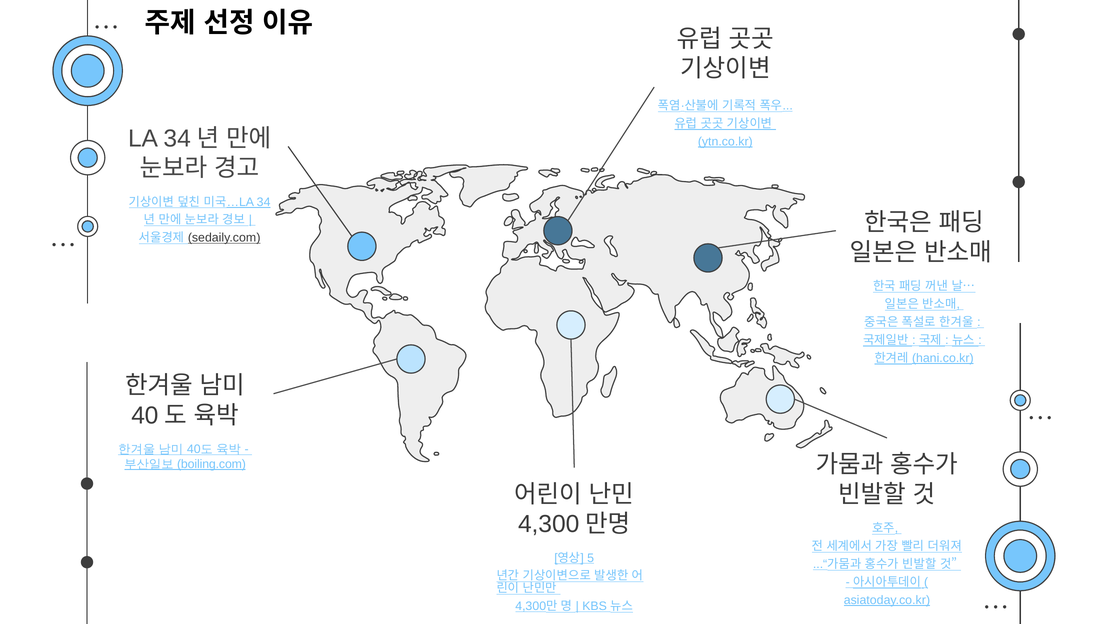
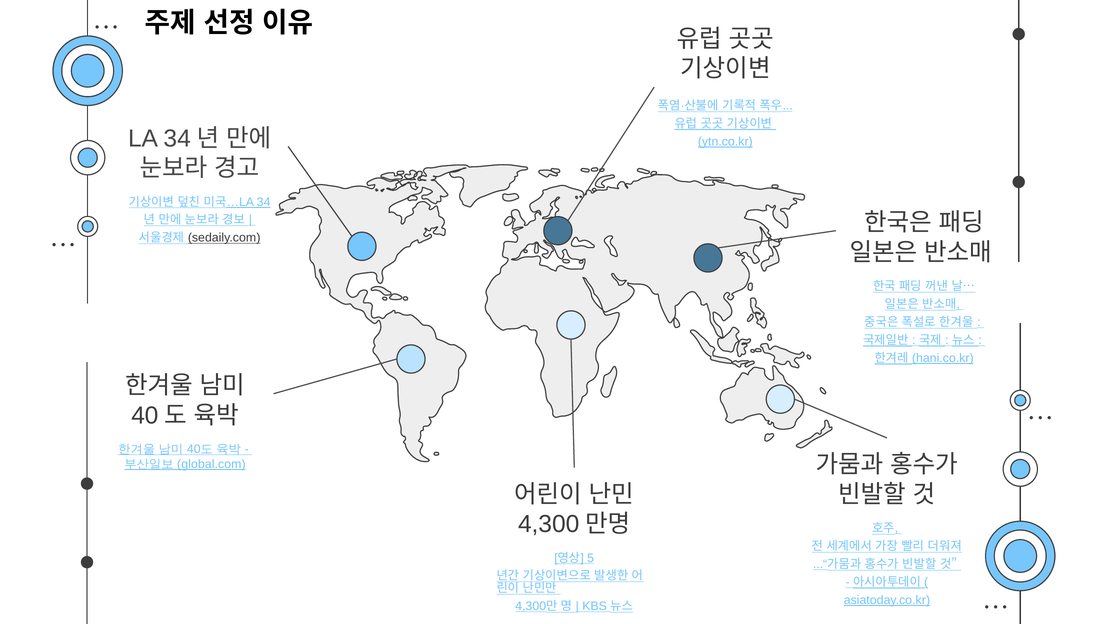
boiling.com: boiling.com -> global.com (211, 464)
